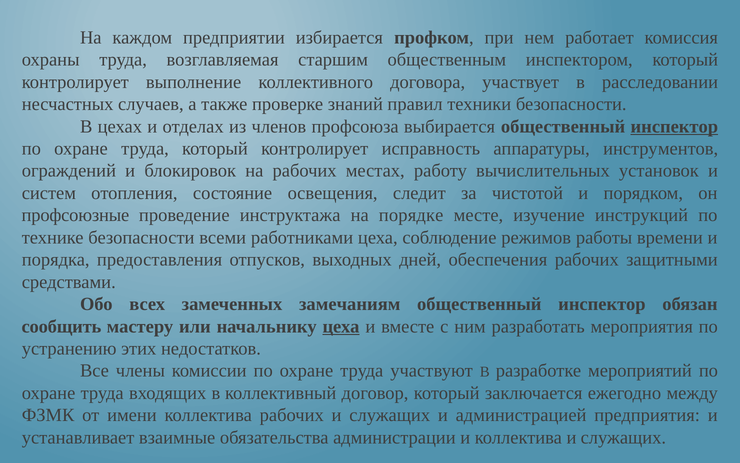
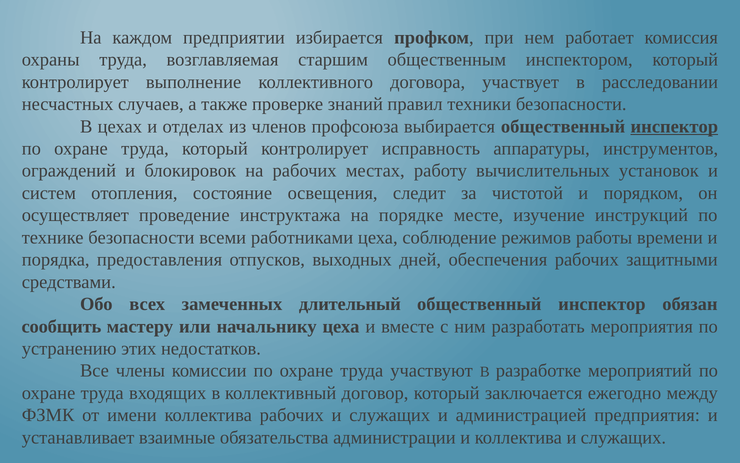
профсоюзные: профсоюзные -> осуществляет (75, 215)
замечаниям: замечаниям -> длительный (350, 304)
цеха underline: present -> none (341, 326)
